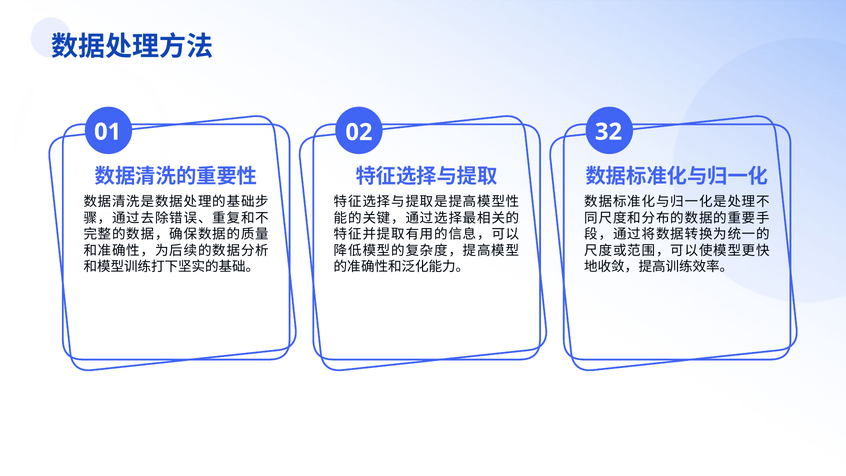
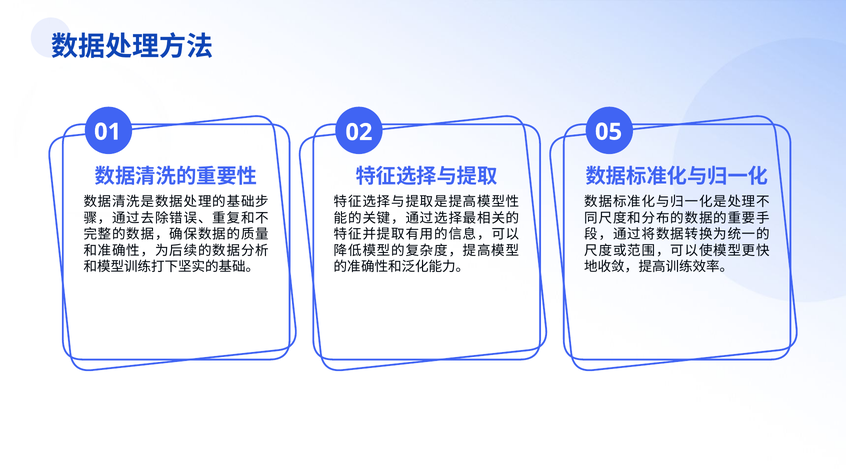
32: 32 -> 05 (609, 132)
